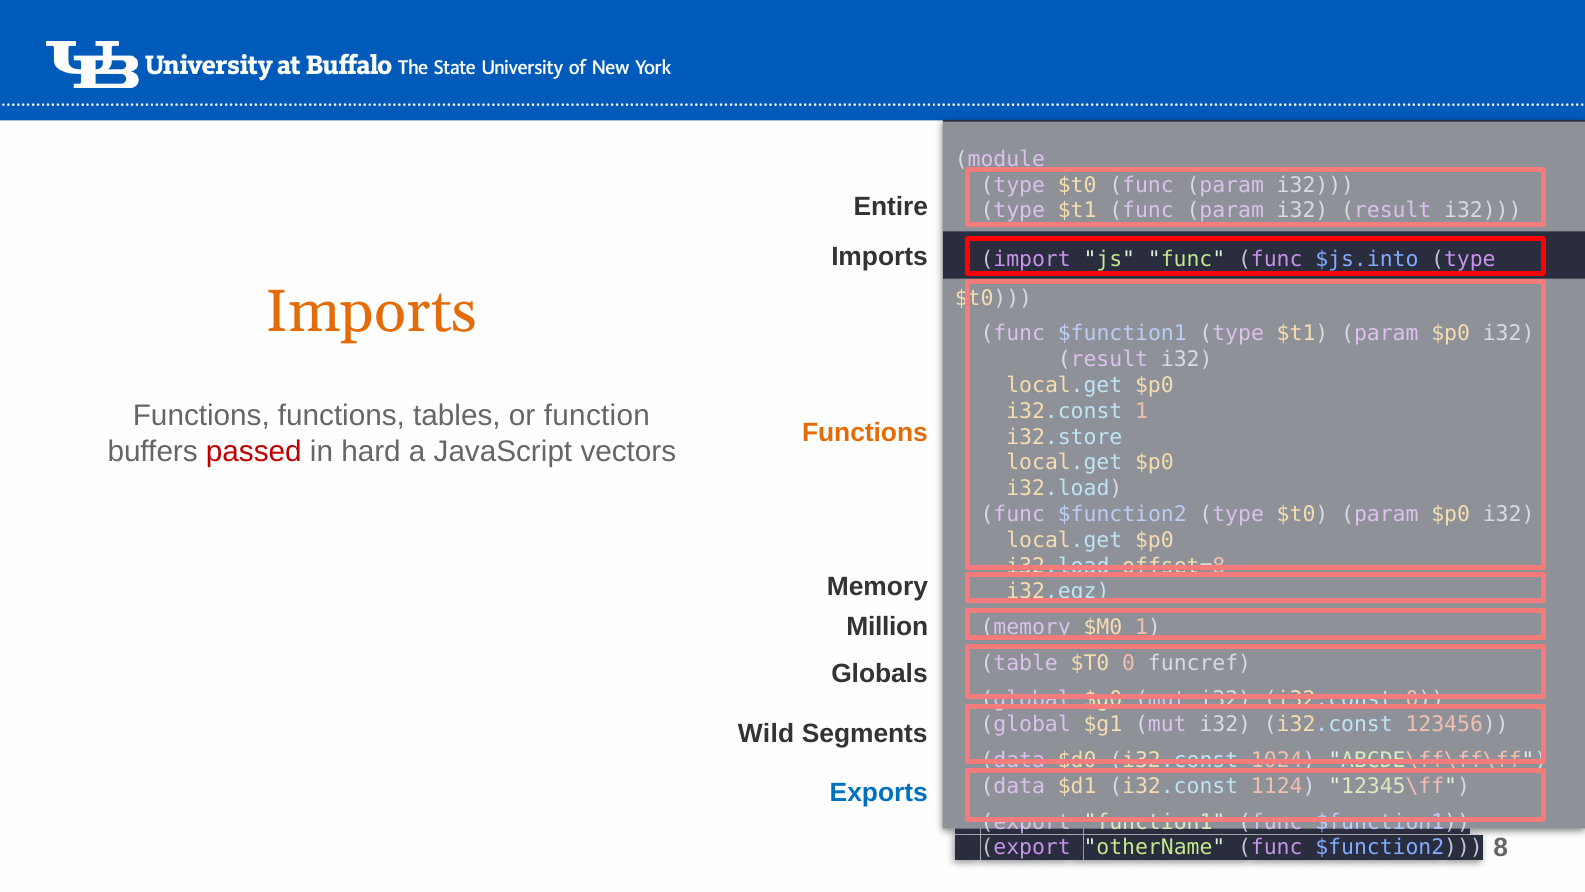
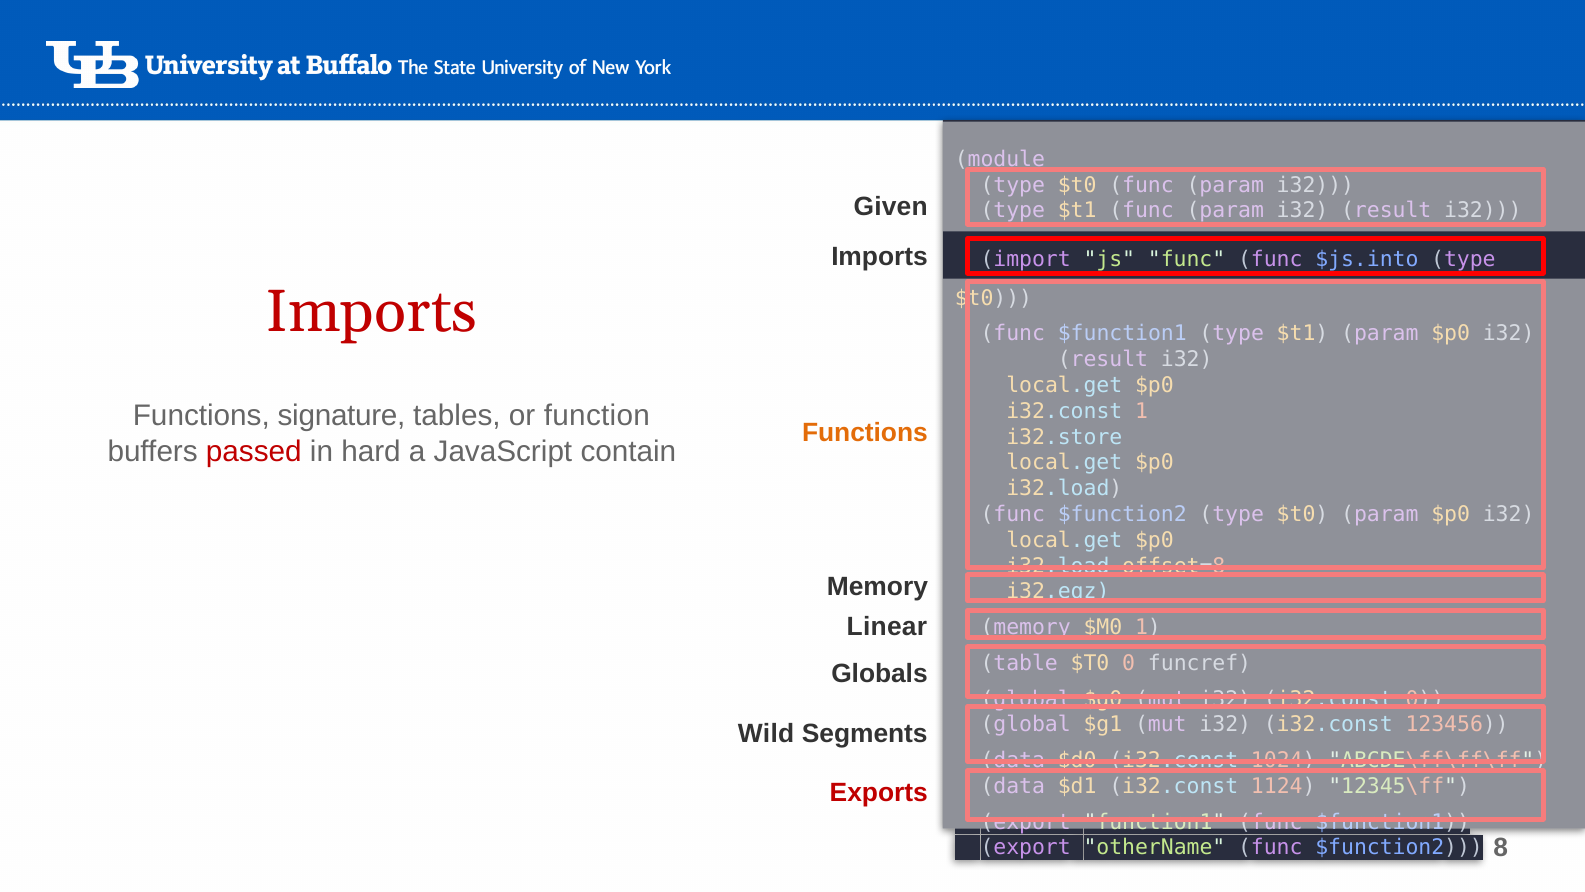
Entire: Entire -> Given (891, 207)
Imports colour: orange -> red (371, 312)
Functions functions: functions -> signature (342, 416)
vectors: vectors -> contain (628, 451)
Million: Million -> Linear (887, 626)
Exports colour: blue -> red (879, 793)
